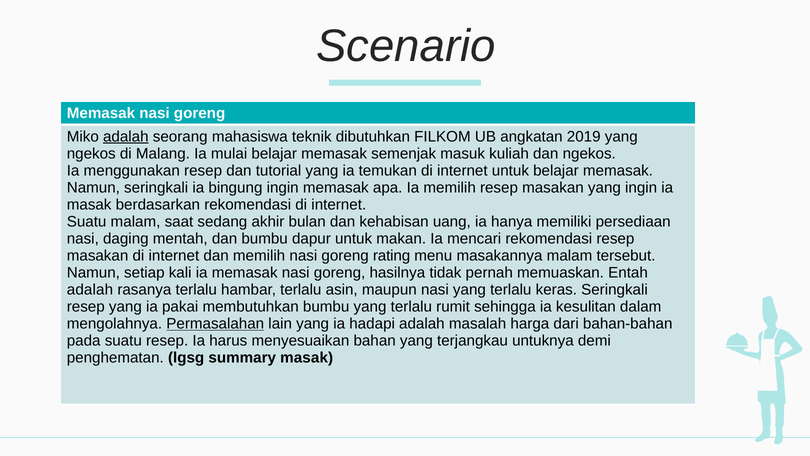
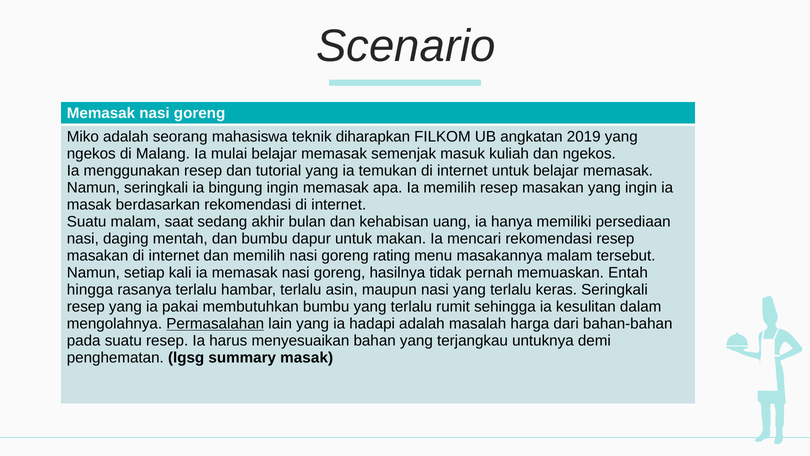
adalah underline: present -> none (126, 136)
dibutuhkan: dibutuhkan -> diharapkan (373, 136)
adalah: adalah -> hingga (90, 289)
